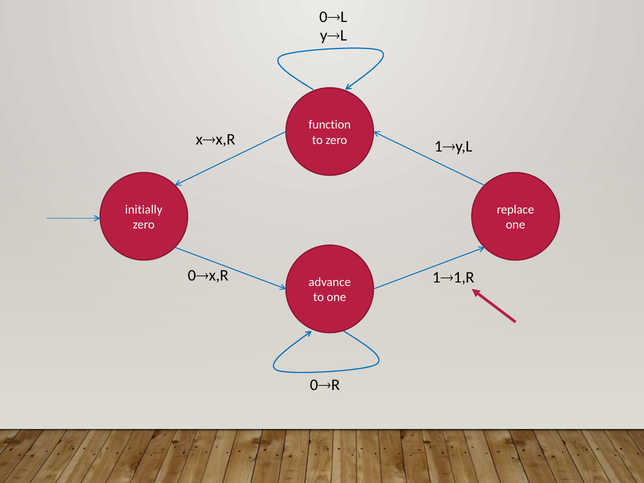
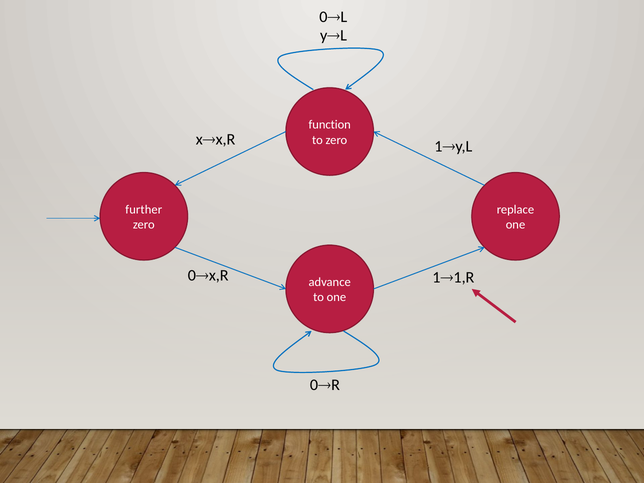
initially: initially -> further (144, 210)
